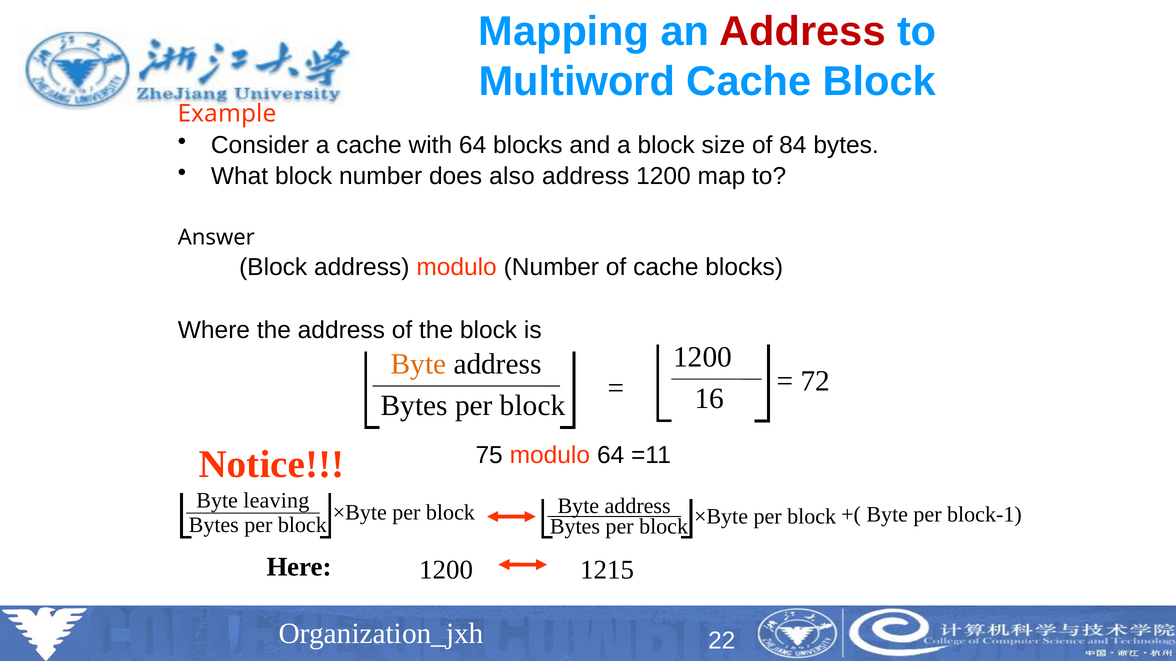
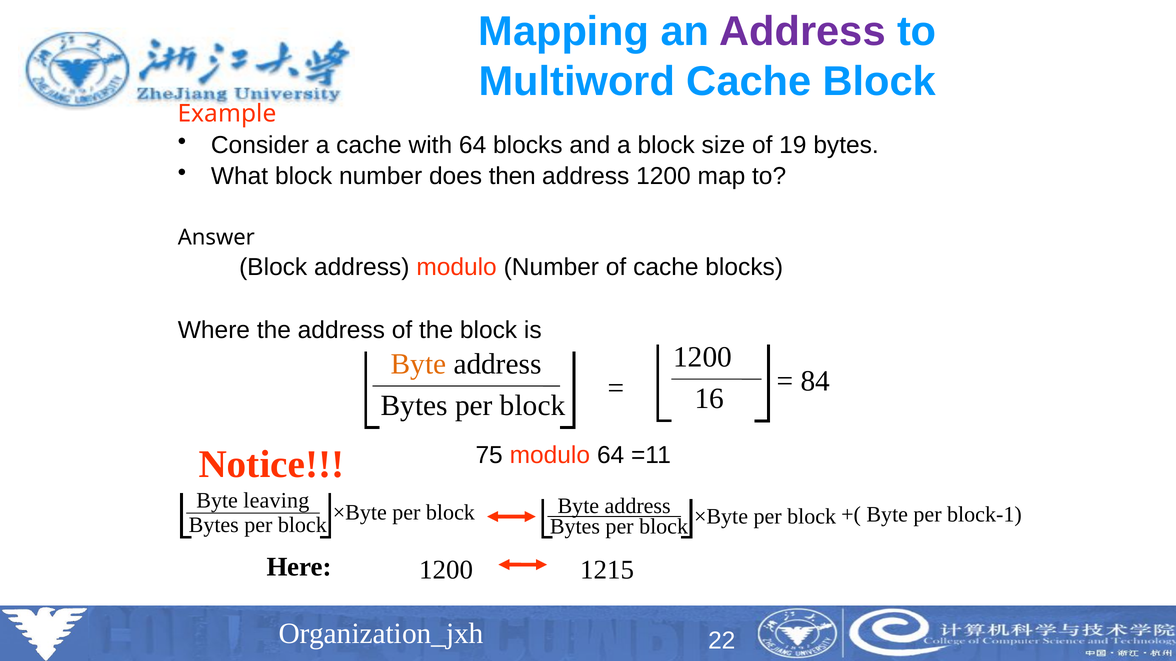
Address colour: red -> purple (802, 32)
84: 84 -> 19 (793, 145)
also: also -> then (512, 177)
72: 72 -> 84 (815, 381)
